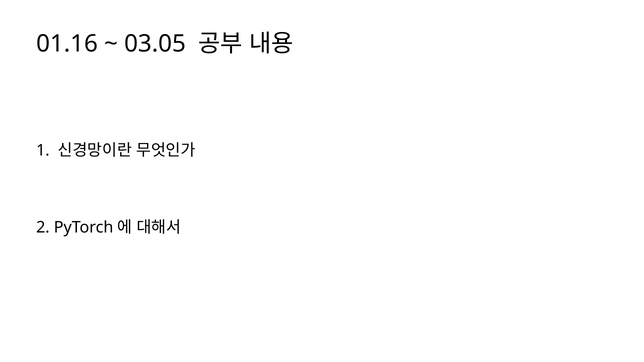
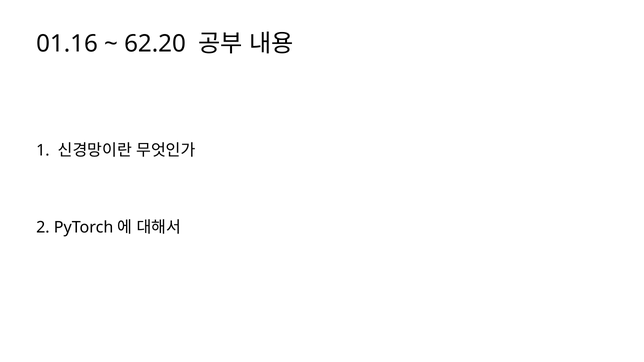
03.05: 03.05 -> 62.20 (155, 44)
